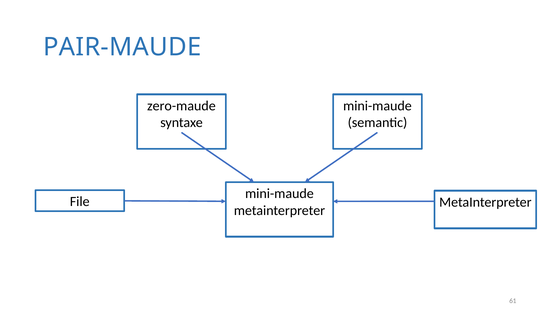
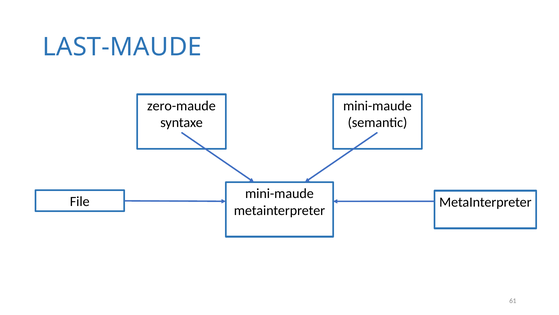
PAIR-MAUDE: PAIR-MAUDE -> LAST-MAUDE (122, 47)
